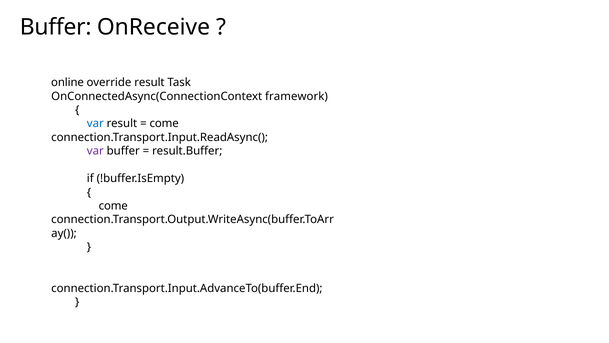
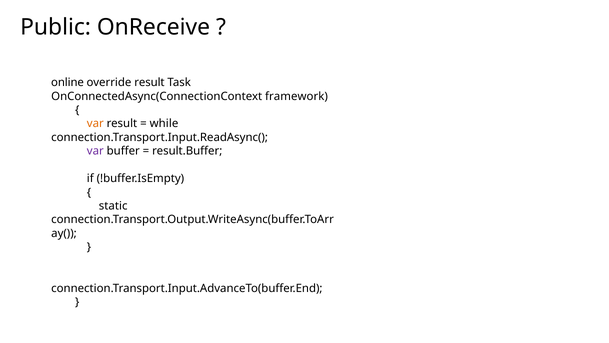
Buffer: Buffer -> Public (56, 27)
var colour: blue -> orange (95, 124)
come: come -> while (164, 124)
come: come -> static (113, 206)
